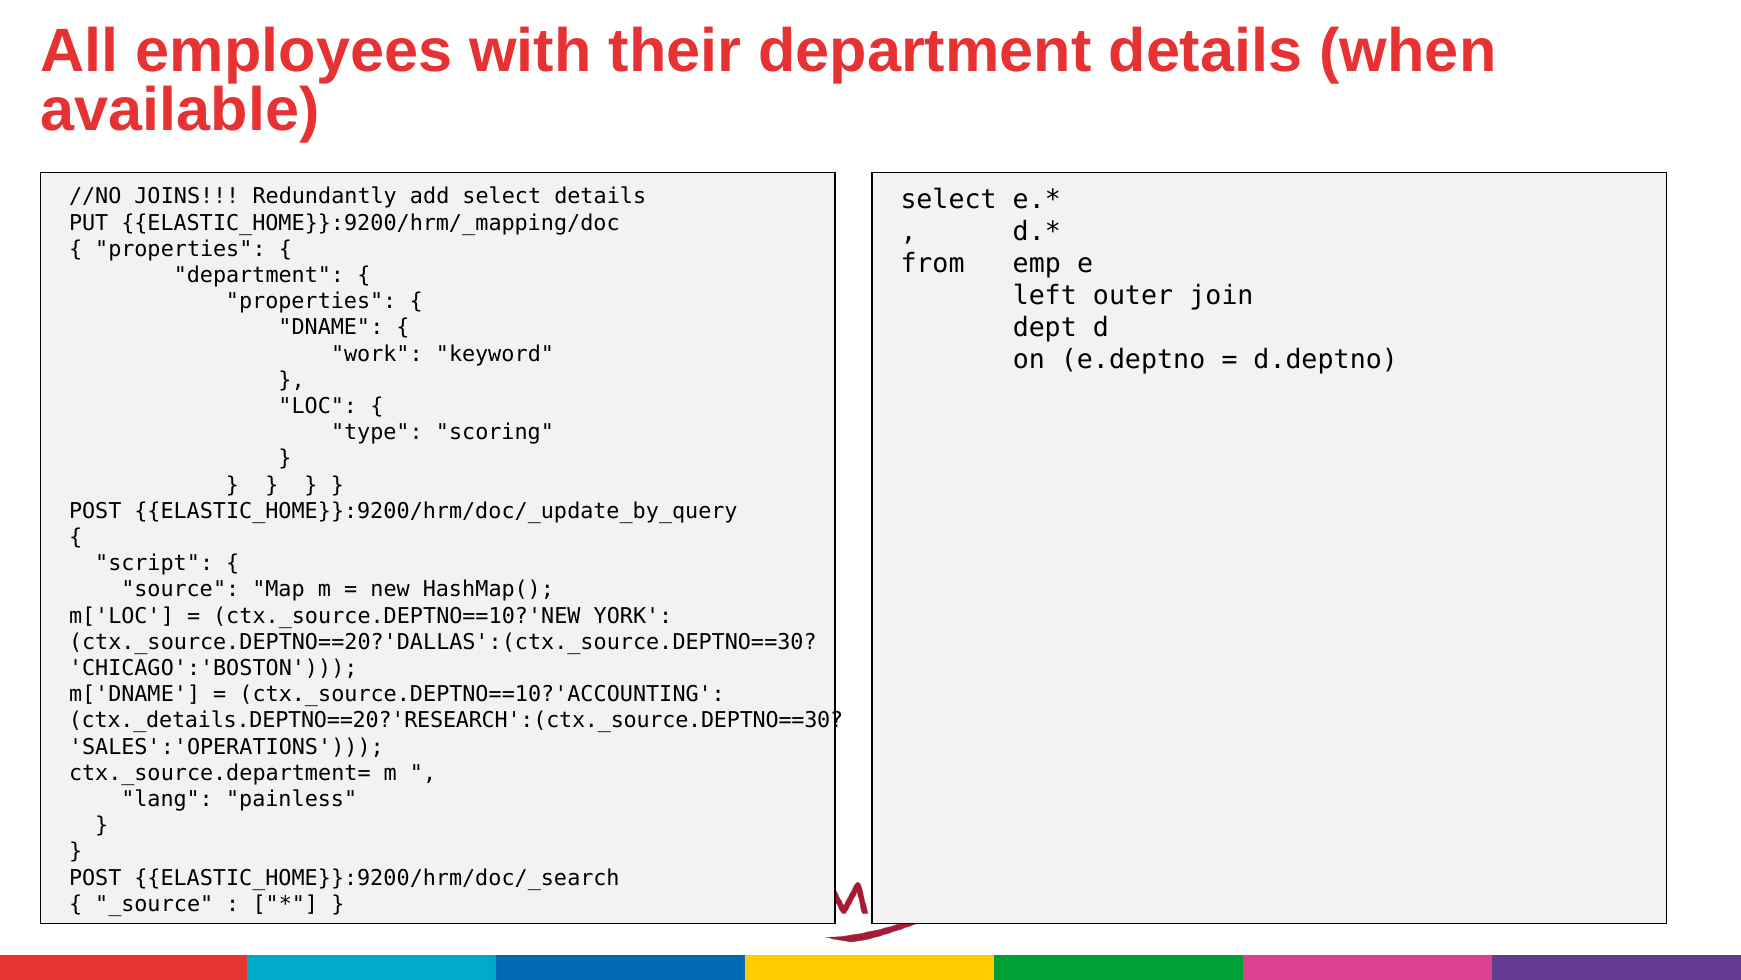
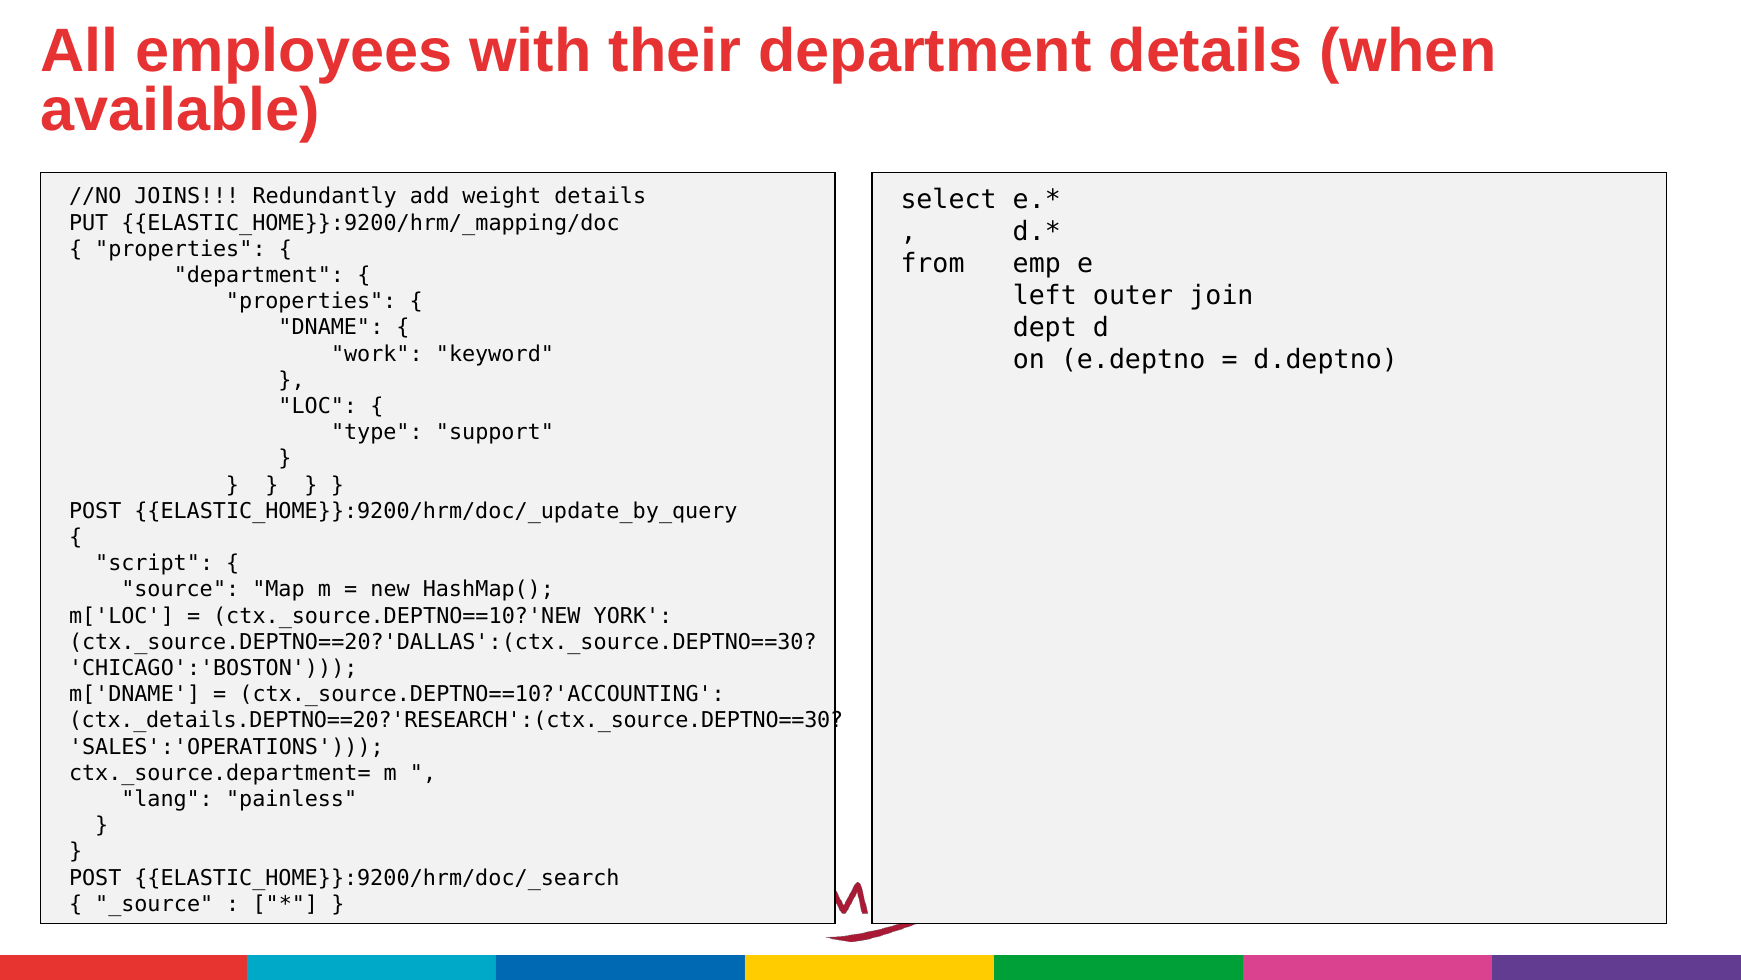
add select: select -> weight (502, 197)
scoring: scoring -> support (495, 432)
